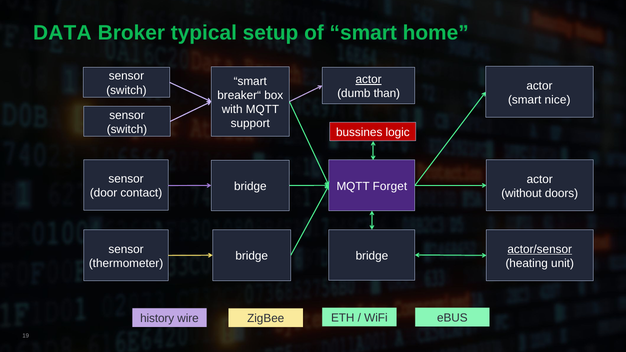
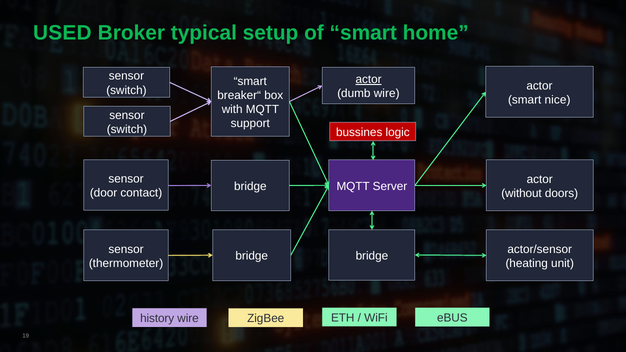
DATA: DATA -> USED (62, 33)
dumb than: than -> wire (387, 94)
Forget: Forget -> Server (390, 186)
actor/sensor underline: present -> none (540, 249)
